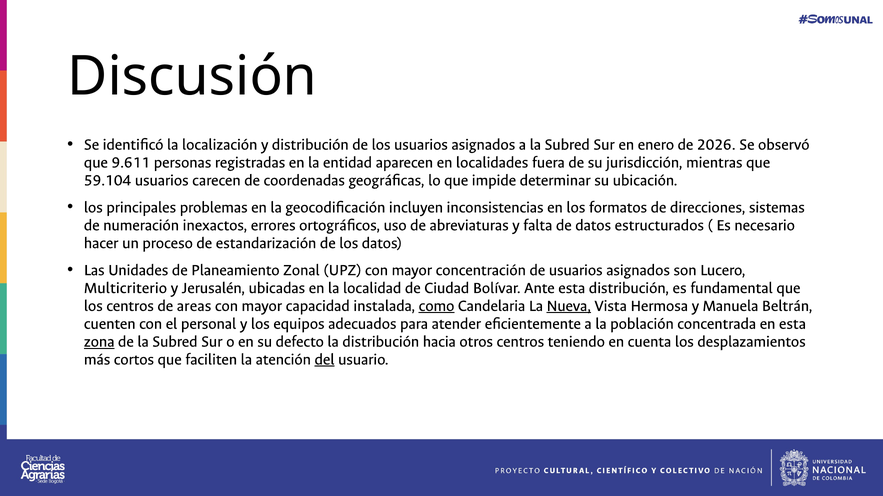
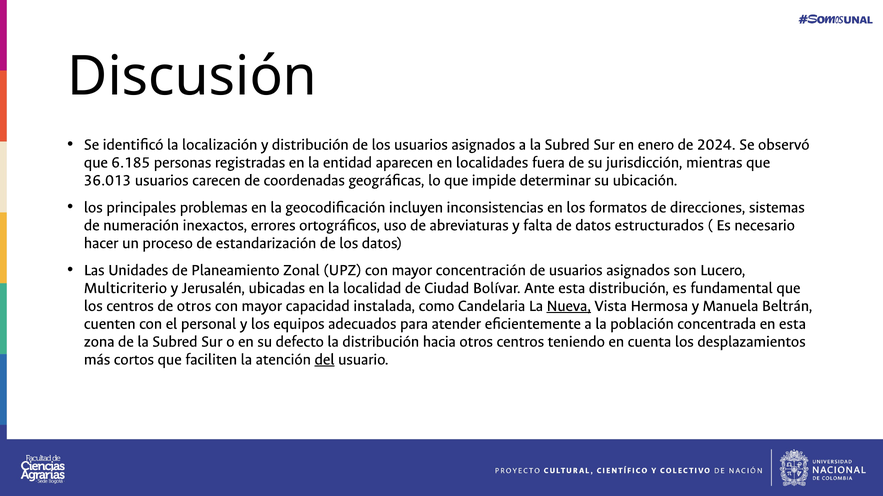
2026: 2026 -> 2024 (716, 144)
9.611: 9.611 -> 6.185 (131, 162)
59.104: 59.104 -> 36.013 (108, 180)
de areas: areas -> otros (194, 306)
como underline: present -> none (436, 306)
zona underline: present -> none (99, 342)
